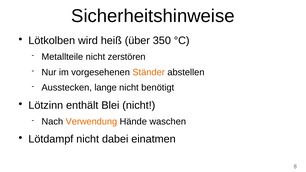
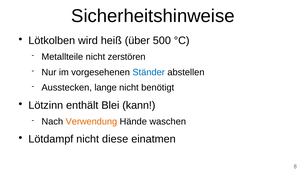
350: 350 -> 500 (162, 41)
Ständer colour: orange -> blue (149, 72)
Blei nicht: nicht -> kann (139, 105)
dabei: dabei -> diese (115, 139)
